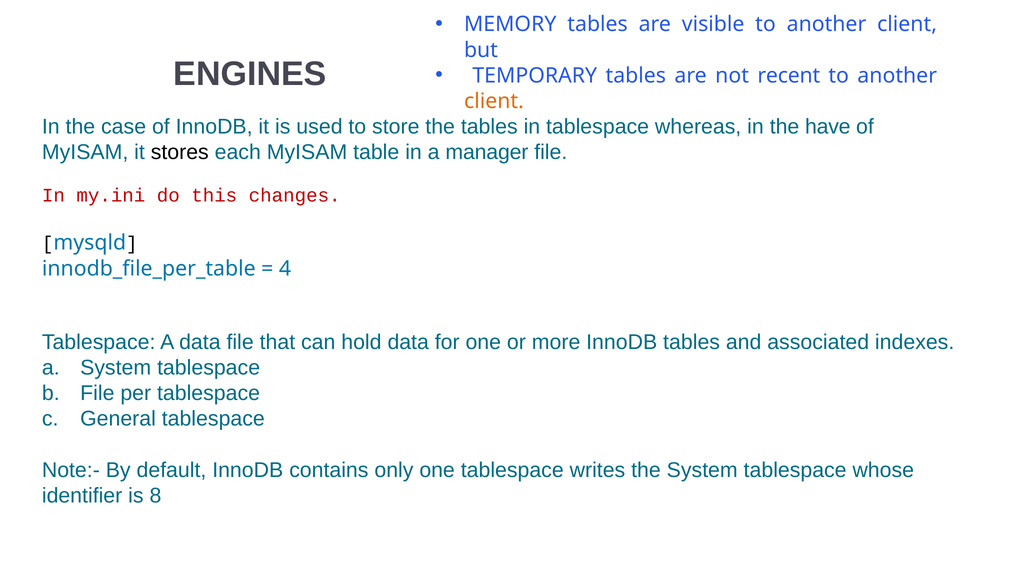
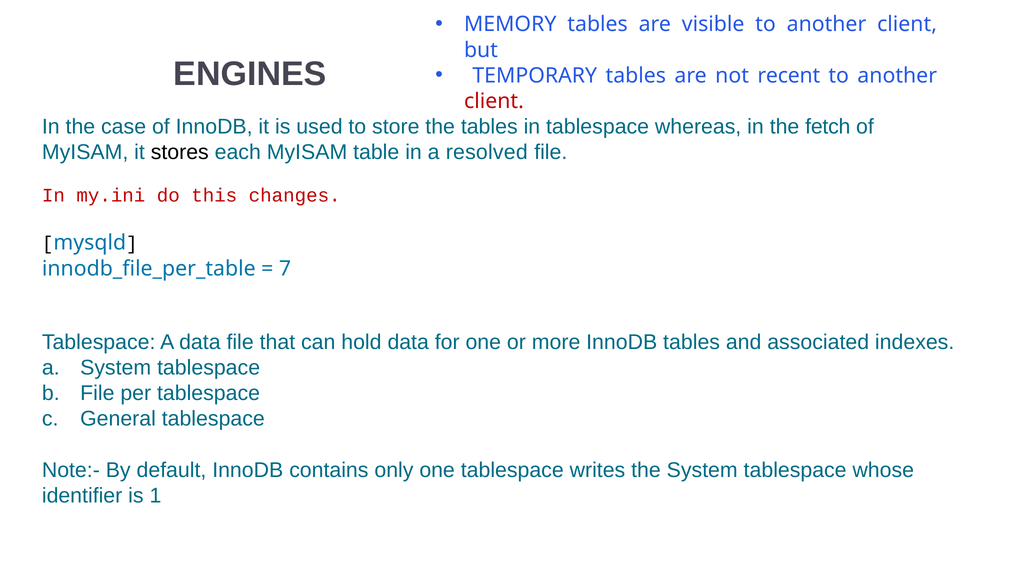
client colour: orange -> red (494, 101)
have: have -> fetch (828, 126)
manager: manager -> resolved (487, 152)
4: 4 -> 7 (285, 268)
8: 8 -> 1 (155, 495)
